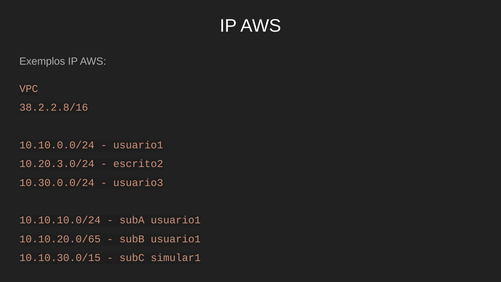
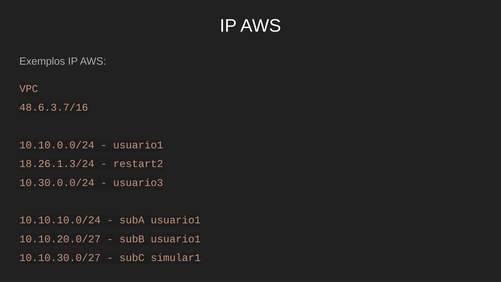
38.2.2.8/16: 38.2.2.8/16 -> 48.6.3.7/16 (54, 107)
10.20.3.0/24: 10.20.3.0/24 -> 18.26.1.3/24 (57, 164)
escrito2: escrito2 -> restart2 (138, 164)
10.10.20.0/65: 10.10.20.0/65 -> 10.10.20.0/27 (60, 239)
10.10.30.0/15: 10.10.30.0/15 -> 10.10.30.0/27 (60, 258)
